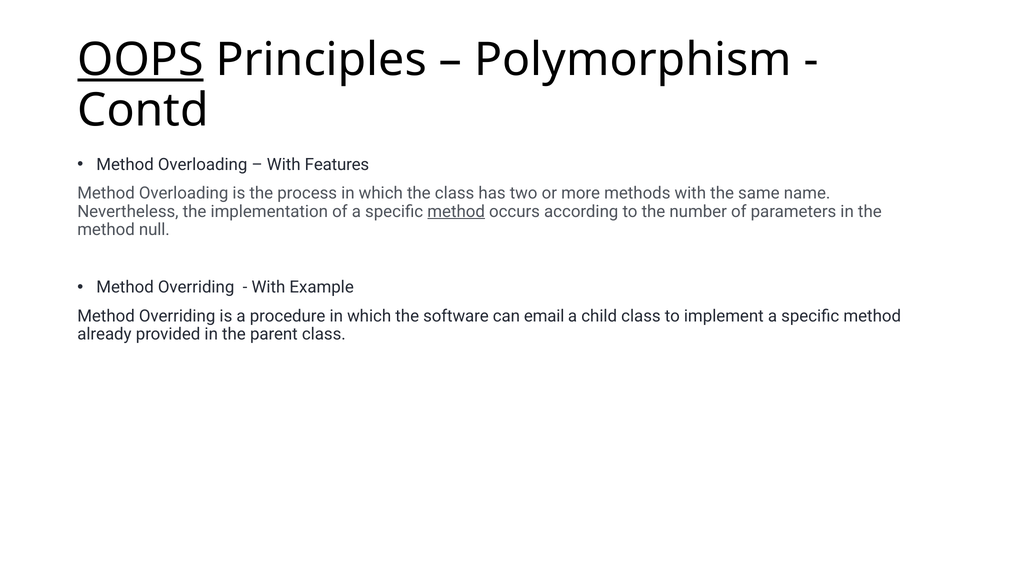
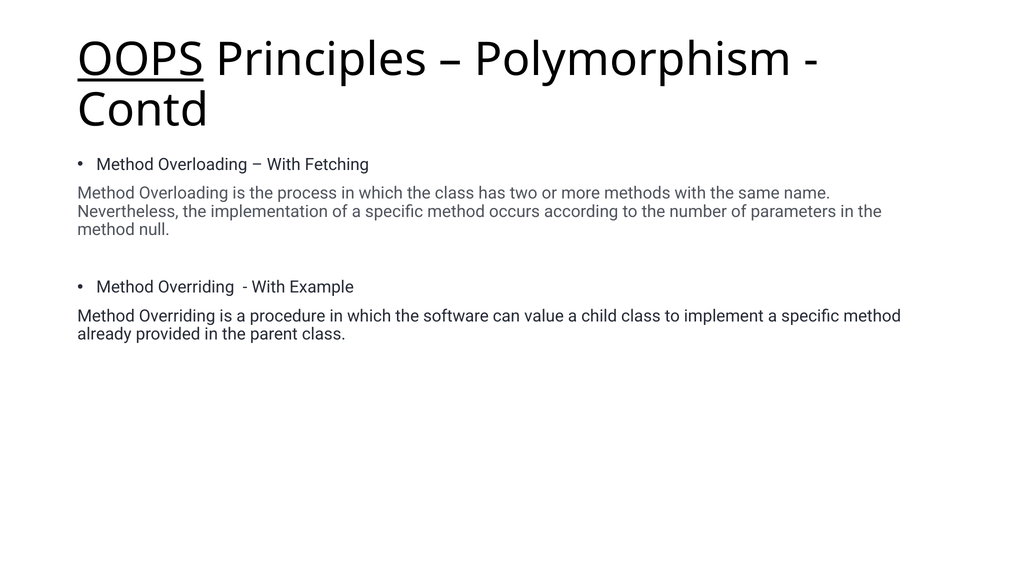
Features: Features -> Fetching (337, 165)
method underline: present -> none (456, 212)
email: email -> value (544, 316)
